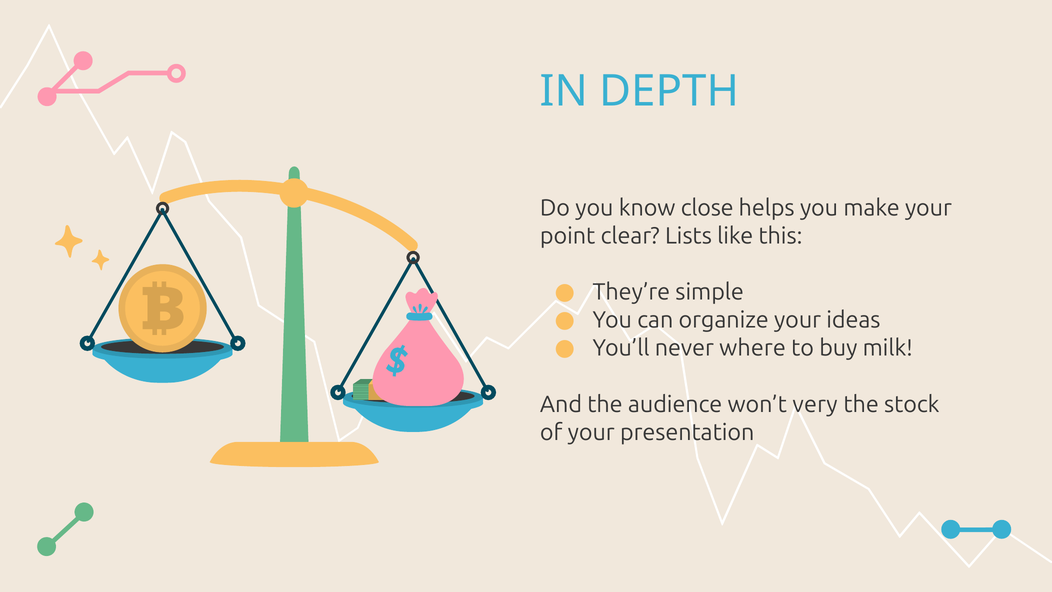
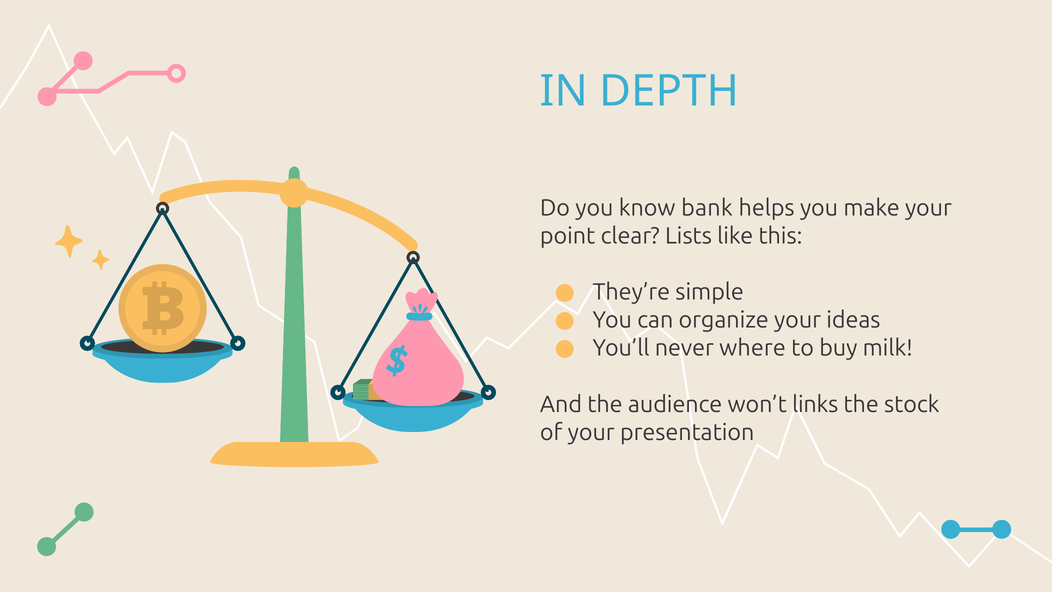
close: close -> bank (707, 208)
very: very -> links (815, 404)
